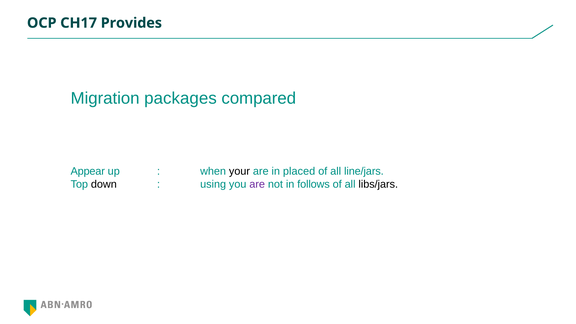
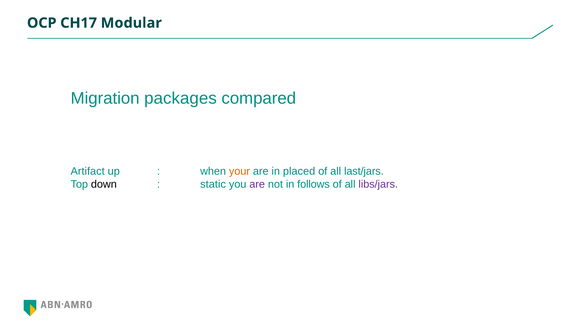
Provides: Provides -> Modular (131, 23)
Appear: Appear -> Artifact (88, 171)
your colour: black -> orange (239, 171)
line/jars: line/jars -> last/jars (364, 171)
using: using -> static (213, 184)
libs/jars colour: black -> purple (378, 184)
